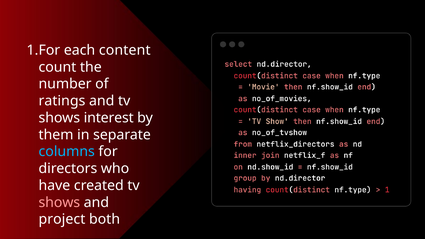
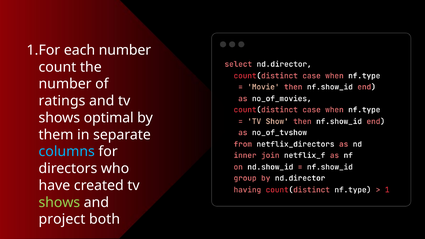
each content: content -> number (125, 50)
interest: interest -> optimal (109, 118)
shows colour: pink -> light green (59, 202)
